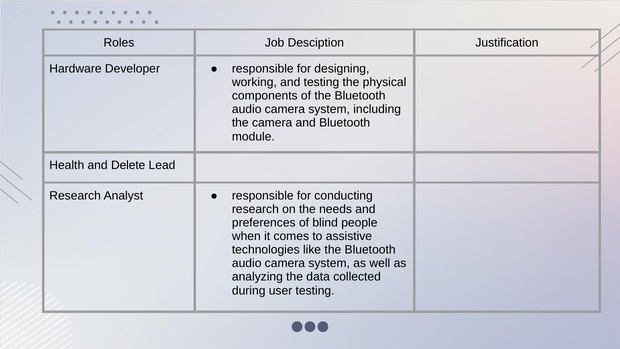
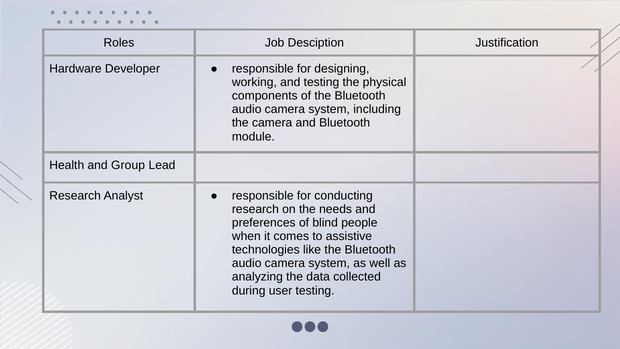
Delete: Delete -> Group (128, 165)
